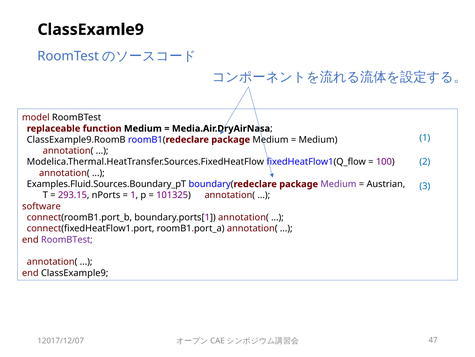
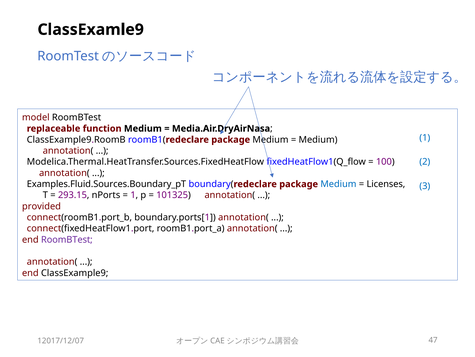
Medium colour: purple -> blue (338, 184)
Austrian: Austrian -> Licenses (386, 184)
software: software -> provided (41, 206)
